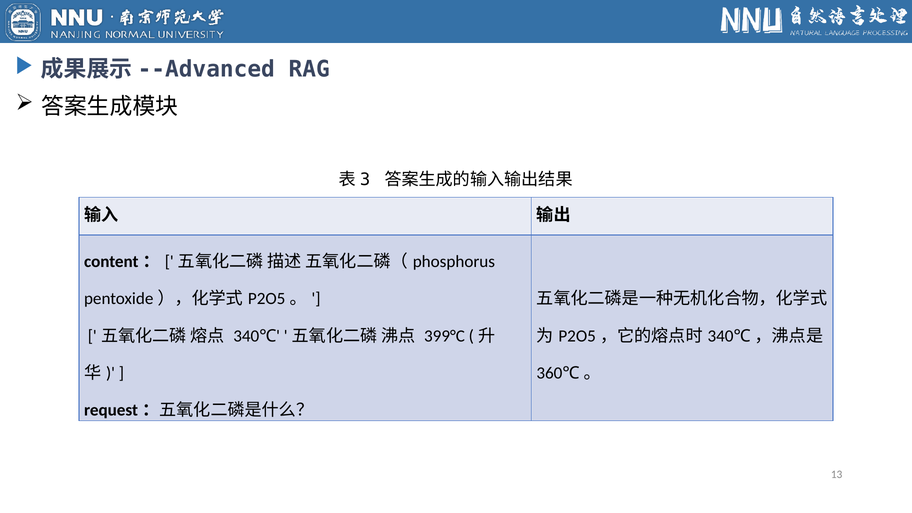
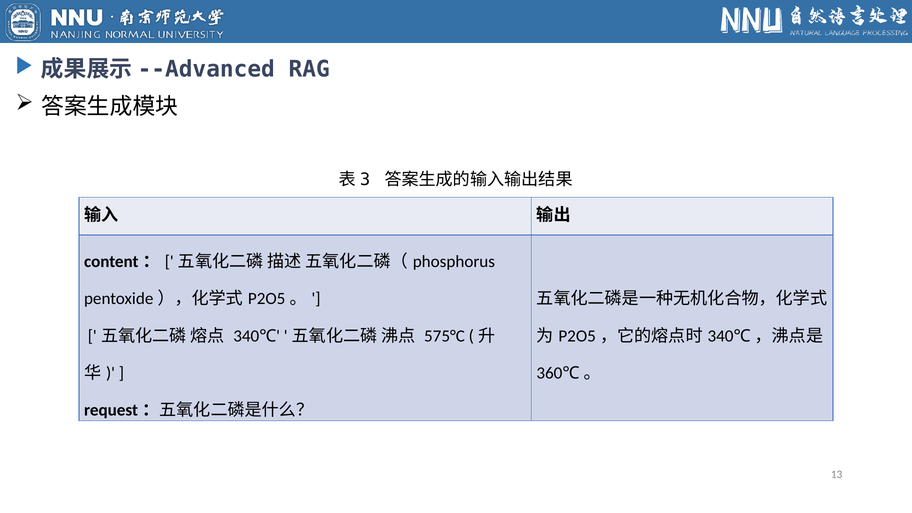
399°C: 399°C -> 575°C (445, 336)
